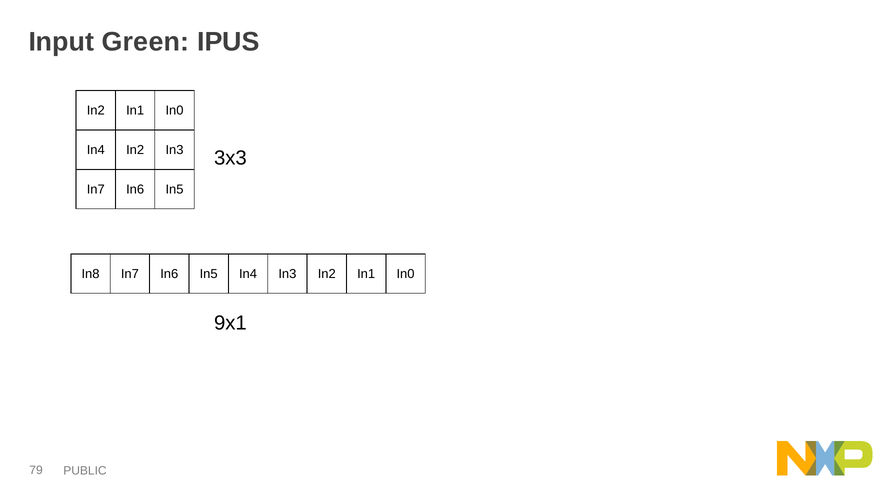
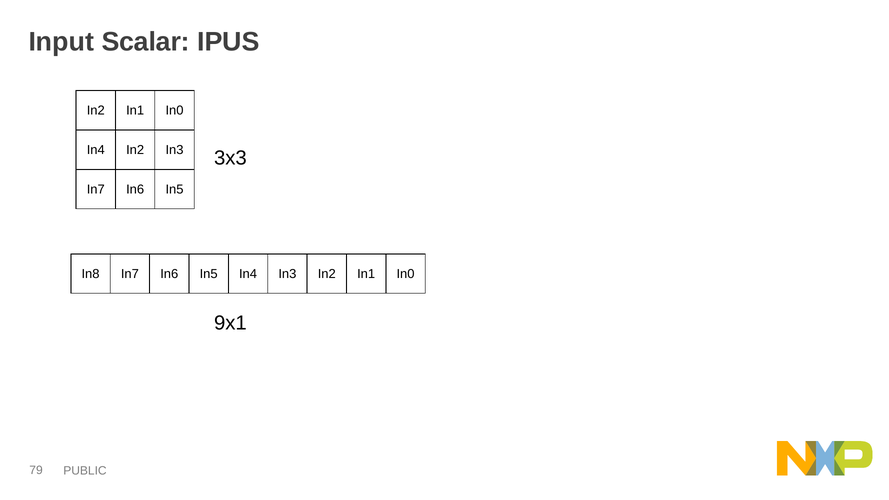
Green: Green -> Scalar (146, 42)
